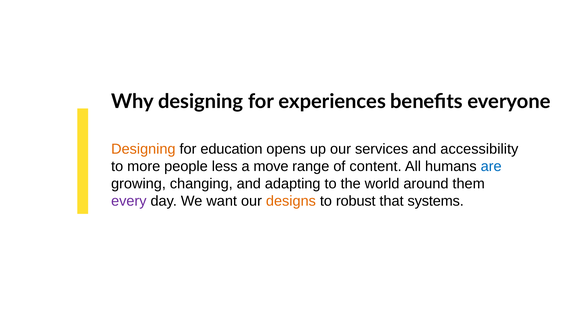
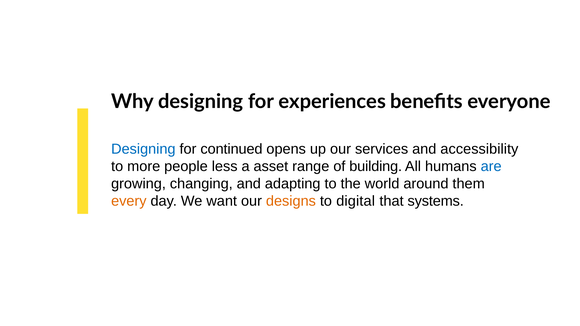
Designing colour: orange -> blue (143, 149)
education: education -> continued (232, 149)
move: move -> asset (271, 167)
content: content -> building (376, 167)
every colour: purple -> orange (129, 201)
robust: robust -> digital (356, 201)
